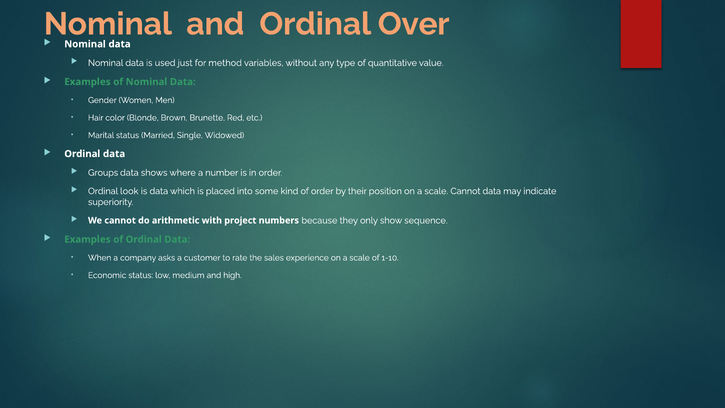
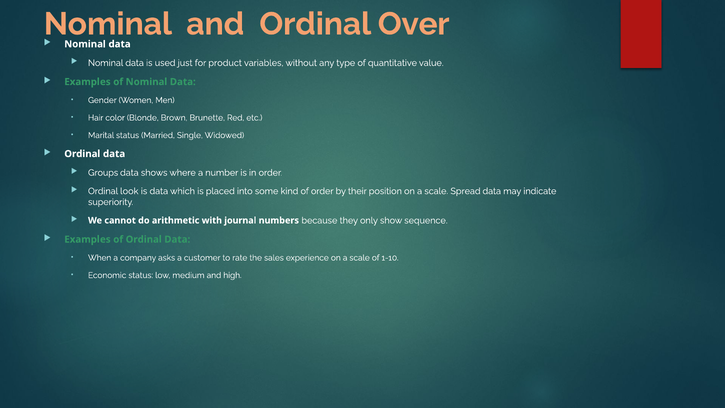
method: method -> product (225, 63)
scale Cannot: Cannot -> Spread (465, 191)
project: project -> journal (240, 220)
